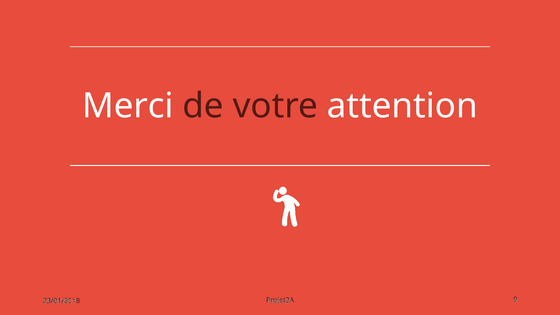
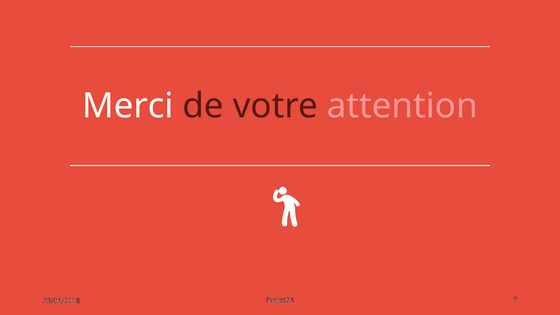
attention colour: white -> pink (402, 106)
